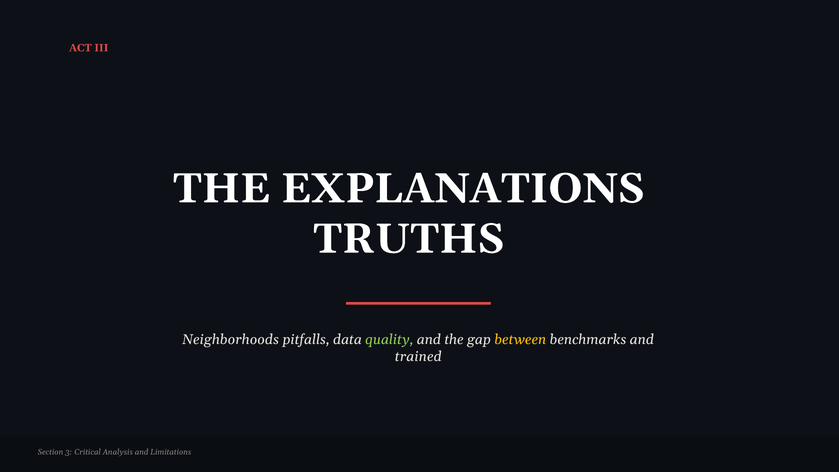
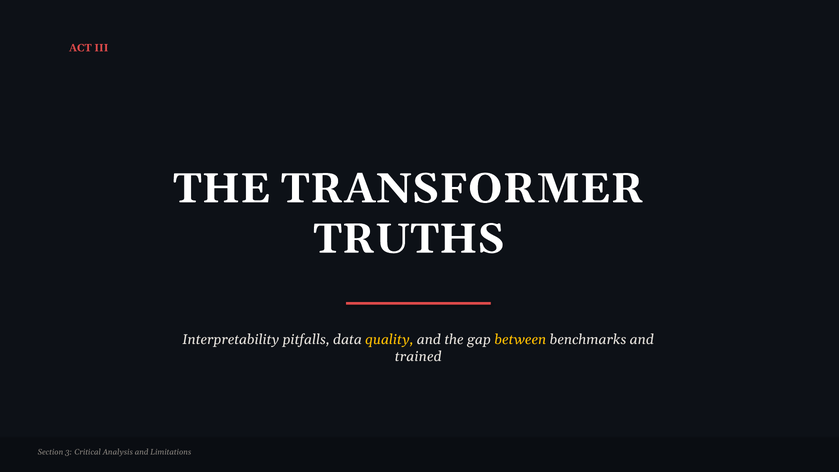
EXPLANATIONS: EXPLANATIONS -> TRANSFORMER (463, 188)
Neighborhoods: Neighborhoods -> Interpretability (231, 340)
quality colour: light green -> yellow (389, 340)
